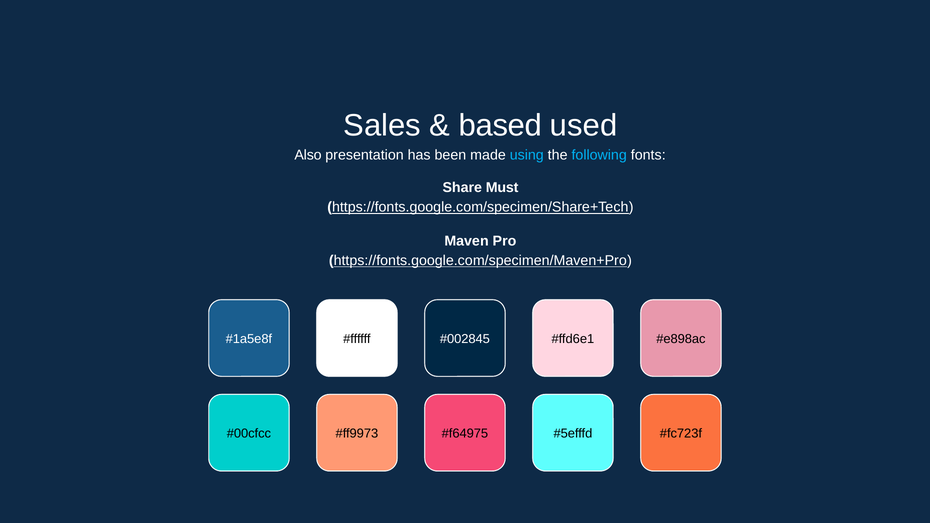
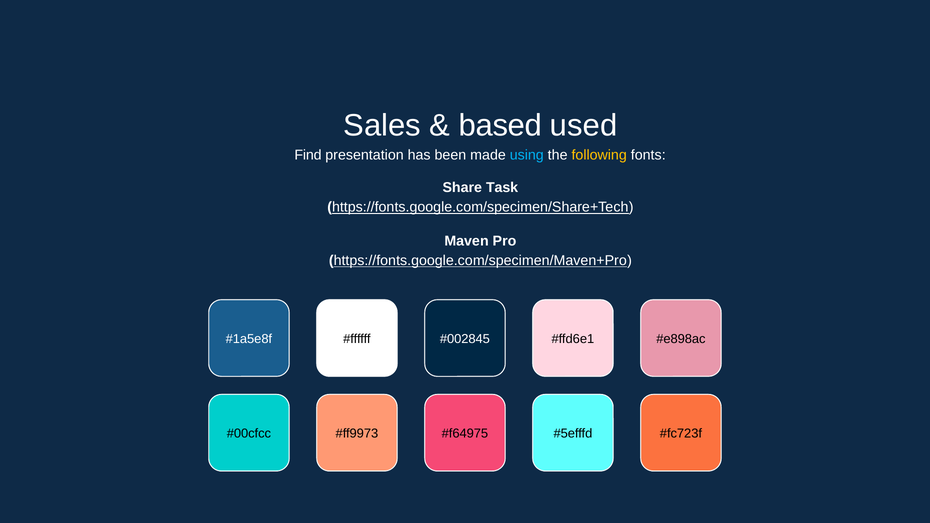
Also: Also -> Find (308, 155)
following colour: light blue -> yellow (599, 155)
Must: Must -> Task (502, 188)
